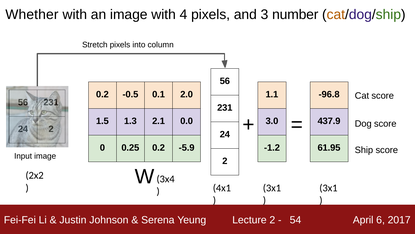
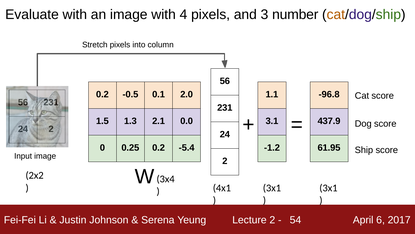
Whether: Whether -> Evaluate (32, 15)
3.0: 3.0 -> 3.1 (272, 121)
-5.9: -5.9 -> -5.4 (187, 148)
